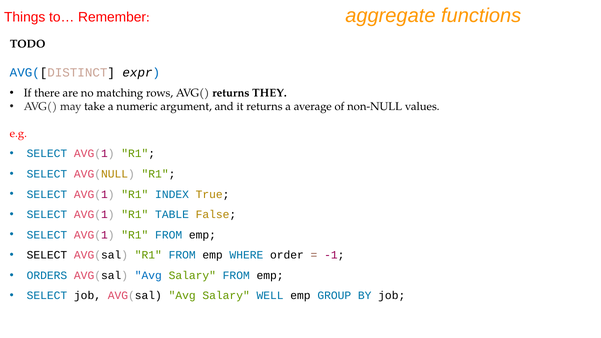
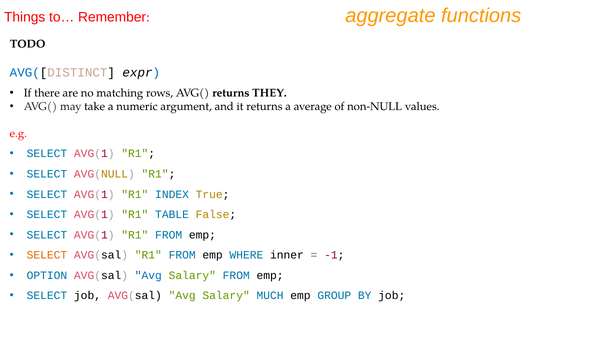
SELECT colour: black -> orange (47, 255)
order: order -> inner (287, 255)
ORDERS: ORDERS -> OPTION (47, 275)
WELL: WELL -> MUCH (270, 296)
